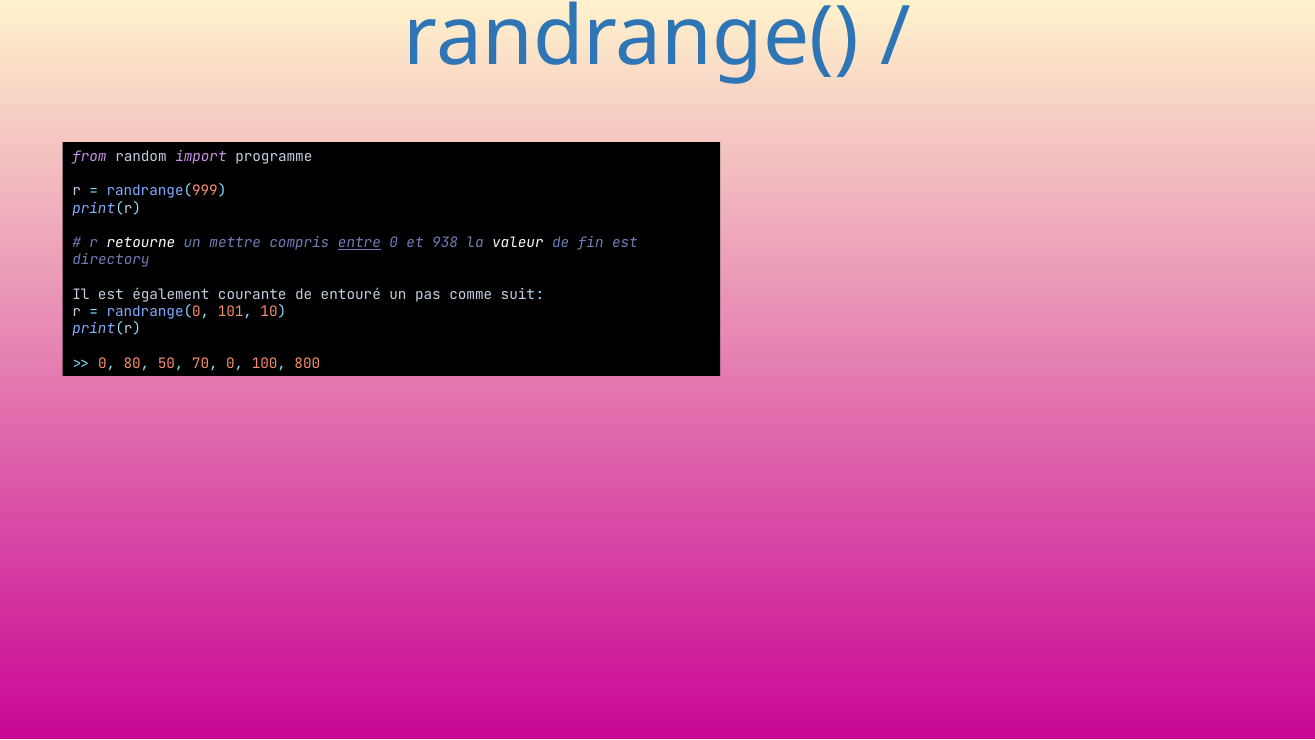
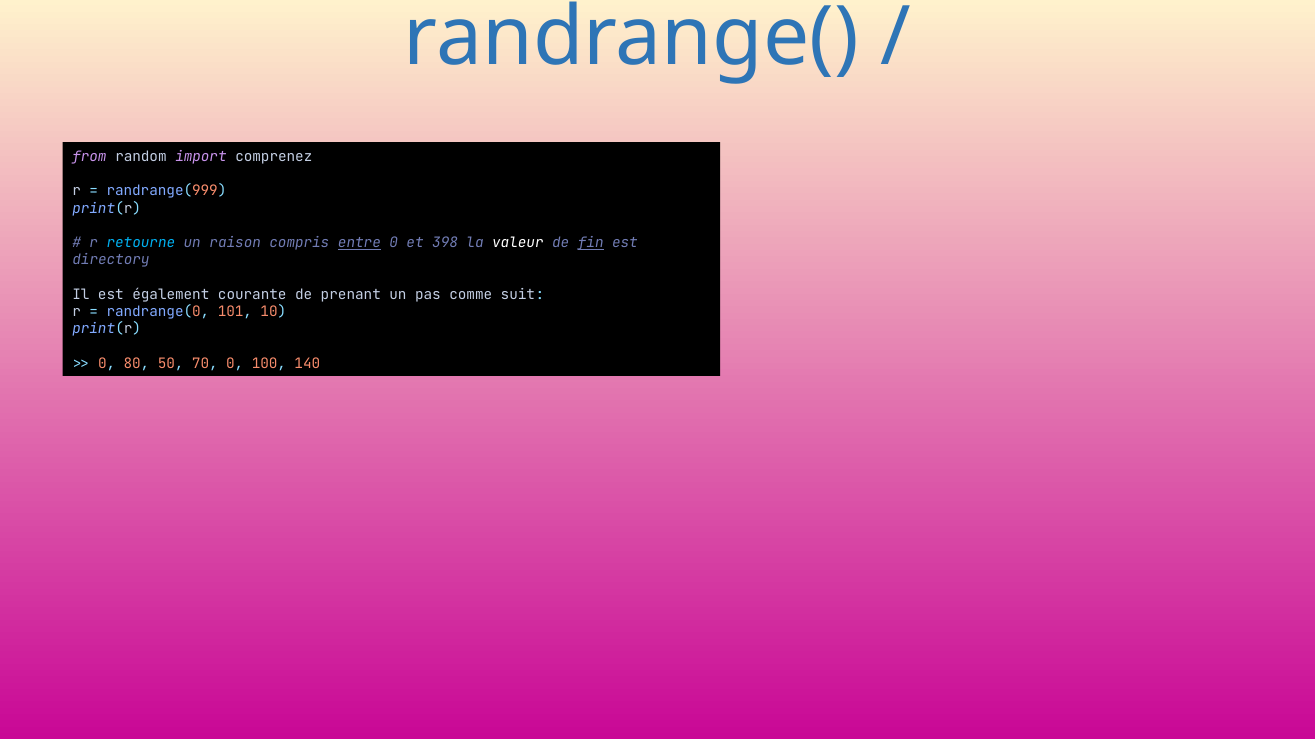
programme: programme -> comprenez (274, 157)
retourne colour: white -> light blue (141, 243)
mettre: mettre -> raison (235, 243)
938: 938 -> 398 (445, 243)
fin underline: none -> present (591, 243)
entouré: entouré -> prenant (351, 294)
800: 800 -> 140 (307, 363)
